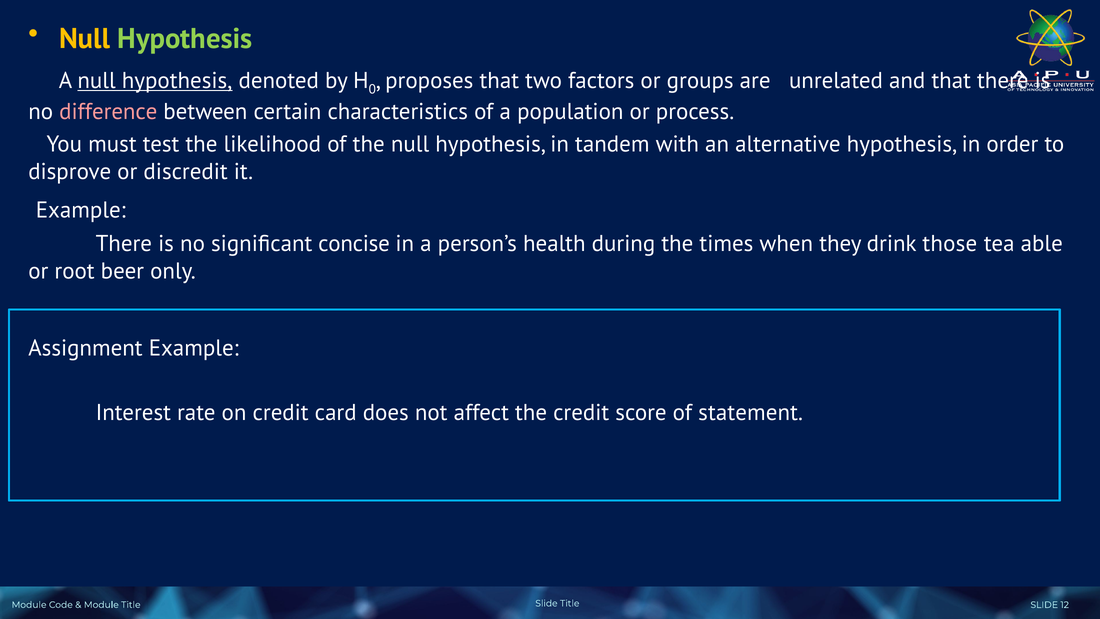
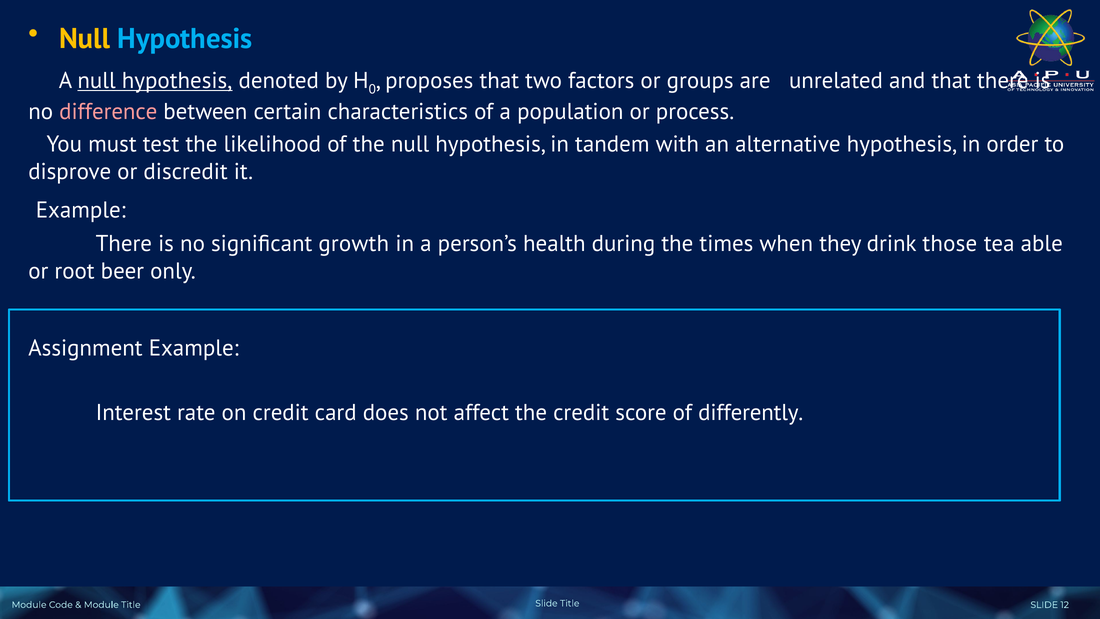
Hypothesis colour: light green -> light blue (185, 39)
concise: concise -> growth (354, 244)
statement: statement -> differently (751, 412)
